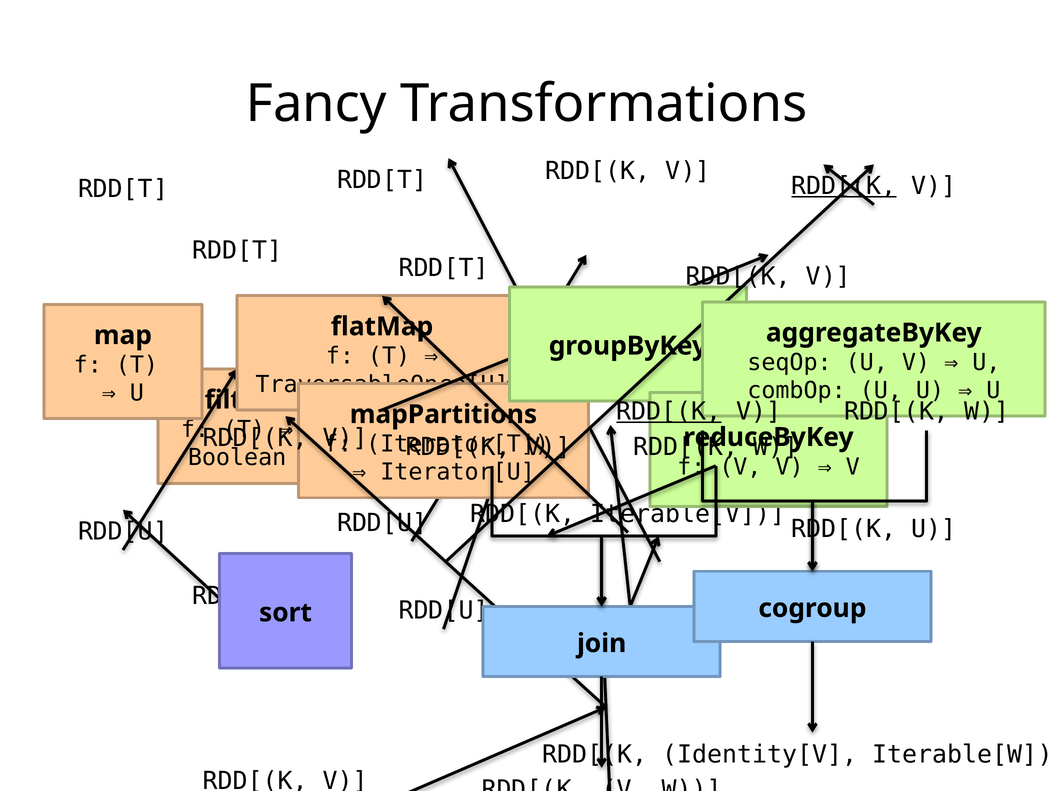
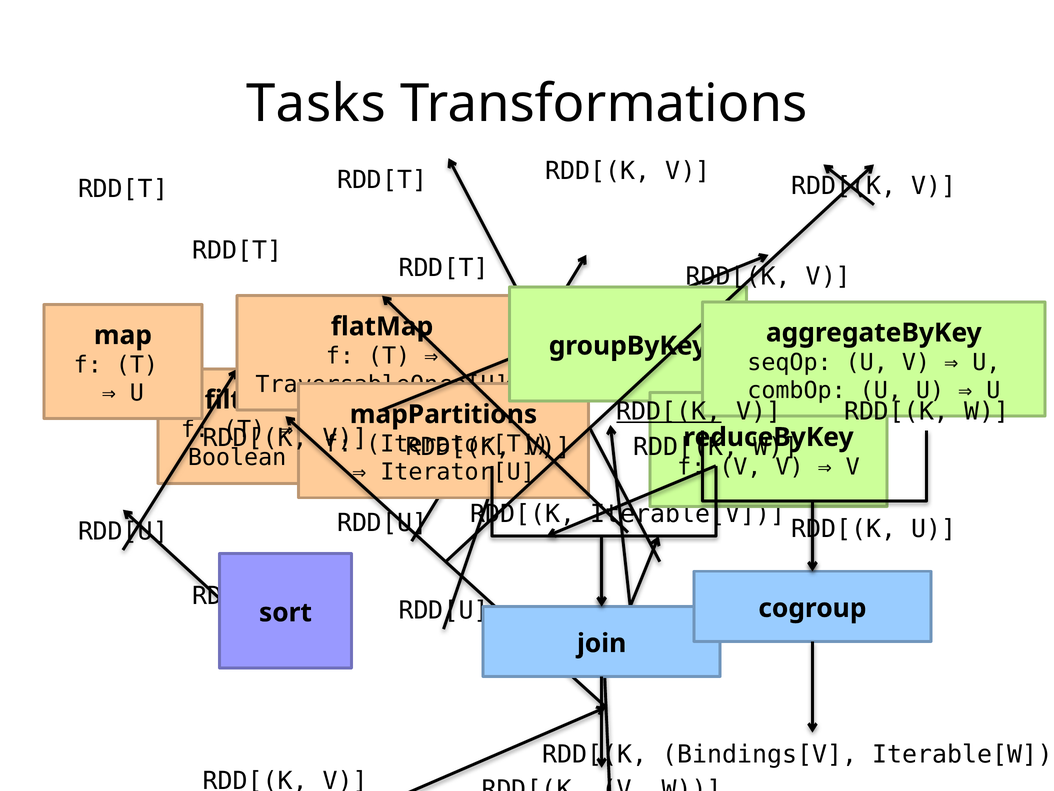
Fancy: Fancy -> Tasks (316, 104)
RDD[(K underline: present -> none (844, 186)
Identity[V: Identity[V -> Bindings[V (760, 754)
